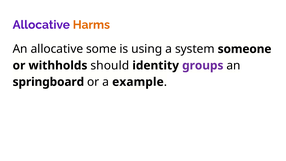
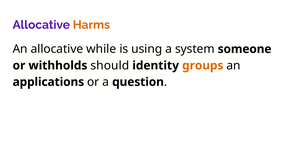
some: some -> while (101, 49)
groups colour: purple -> orange (203, 65)
springboard: springboard -> applications (48, 82)
example: example -> question (138, 82)
